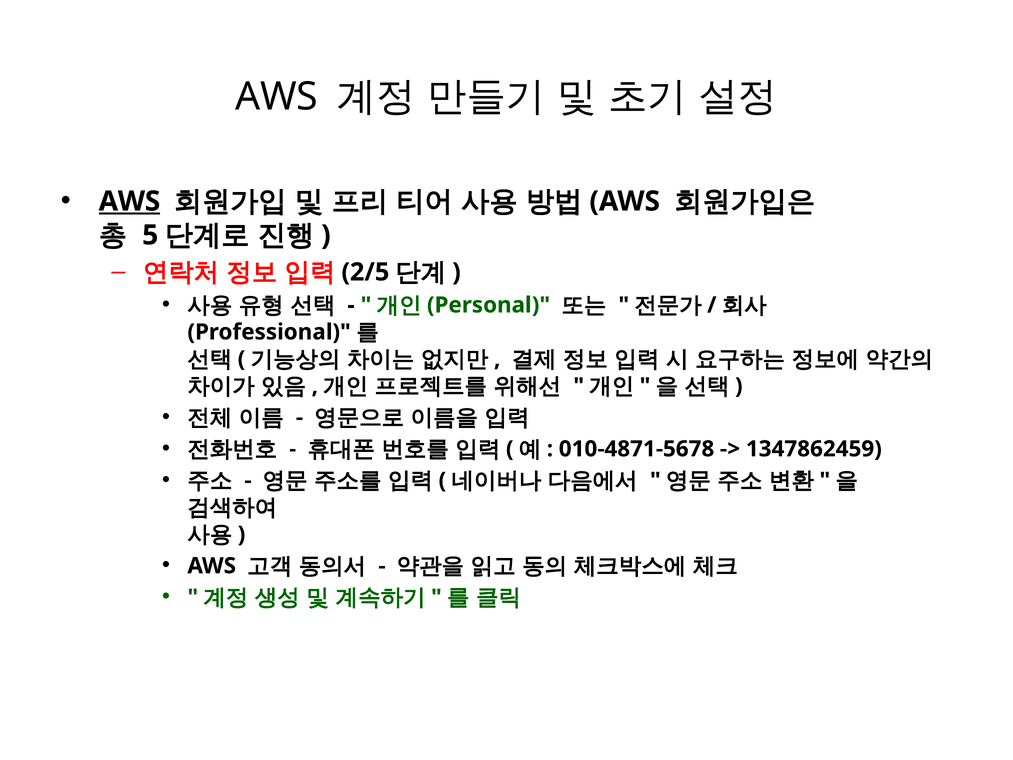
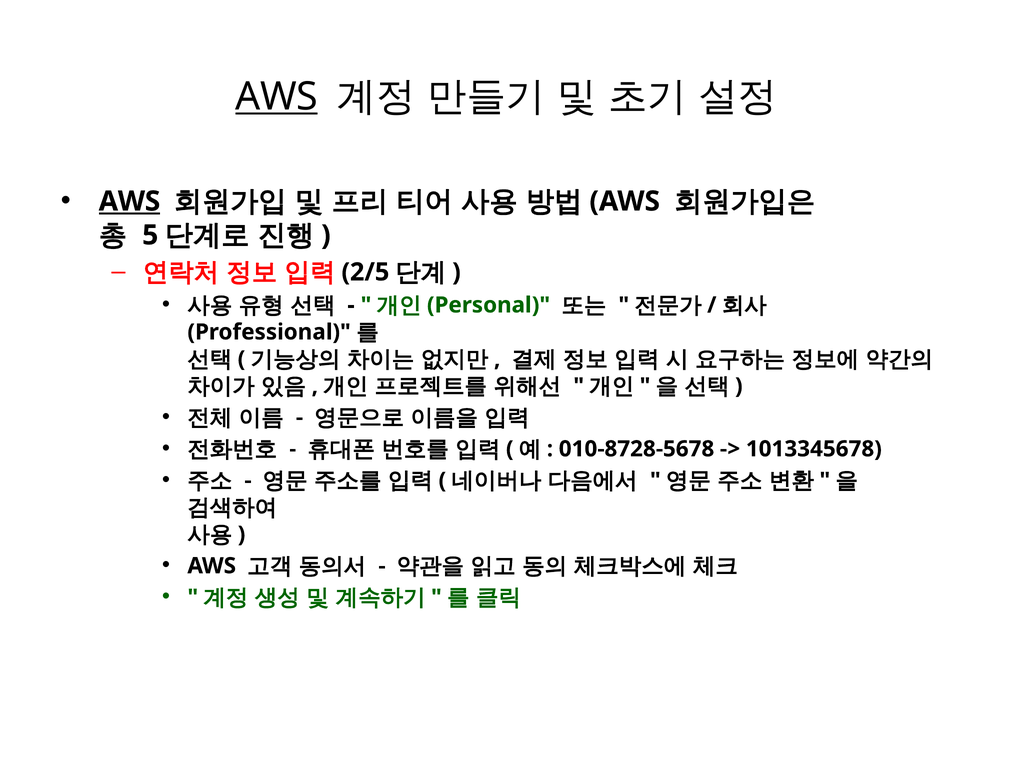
AWS underline: none -> present (277, 96)
010-4871-5678: 010-4871-5678 -> 010-8728-5678 (637, 449)
1347862459: 1347862459 -> 1013345678 (814, 449)
